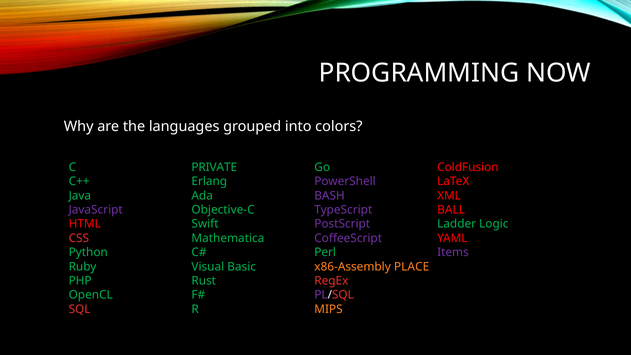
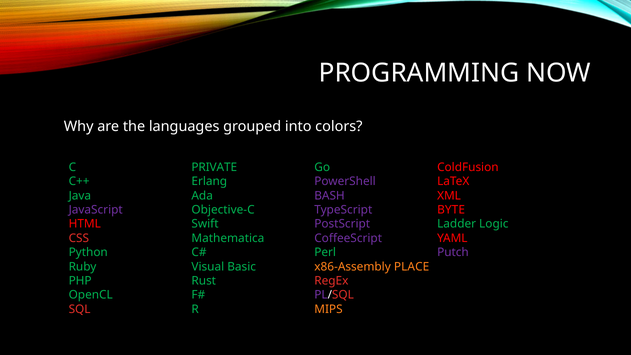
BALL: BALL -> BYTE (451, 210)
Items: Items -> Putch (453, 252)
